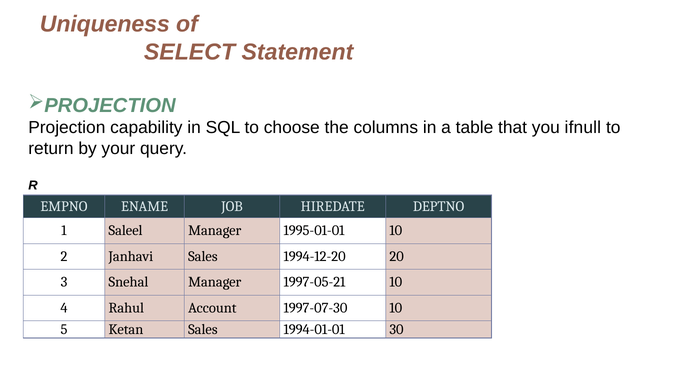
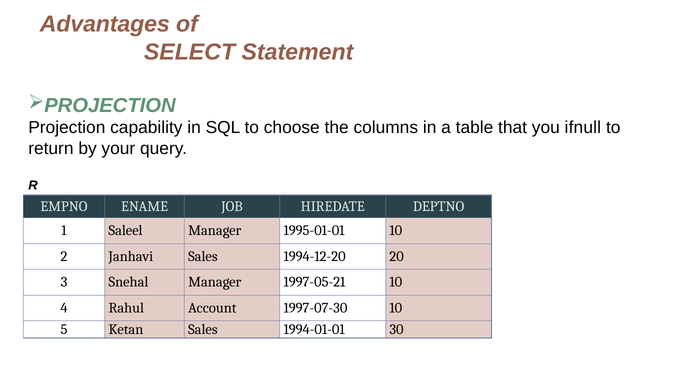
Uniqueness: Uniqueness -> Advantages (105, 24)
